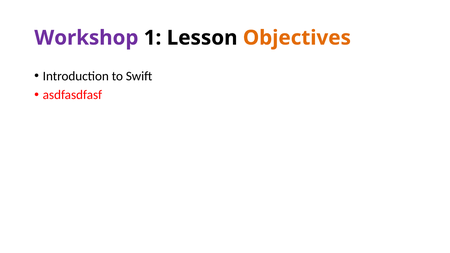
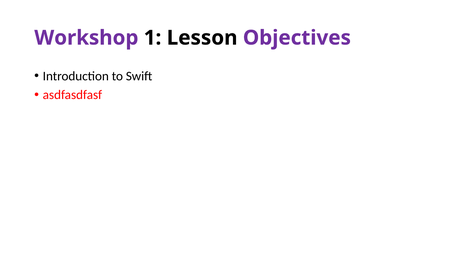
Objectives colour: orange -> purple (297, 38)
